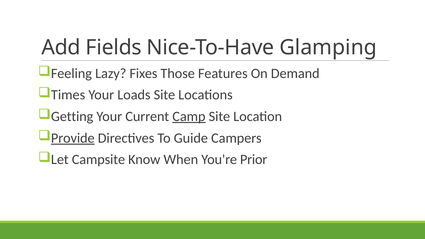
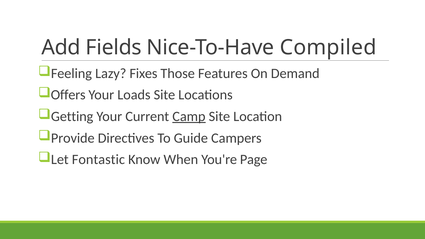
Glamping: Glamping -> Compiled (328, 48)
Times: Times -> Offers (68, 95)
Provide underline: present -> none (73, 138)
Campsite: Campsite -> Fontastic (98, 160)
Prior: Prior -> Page (254, 160)
